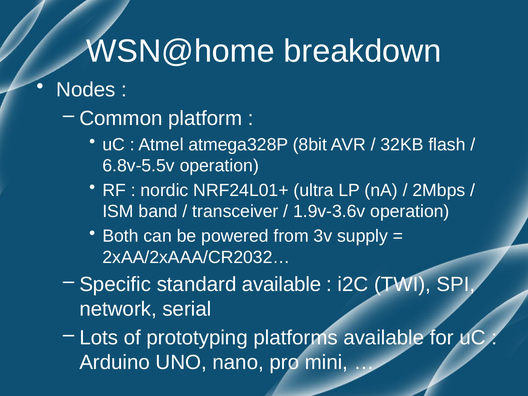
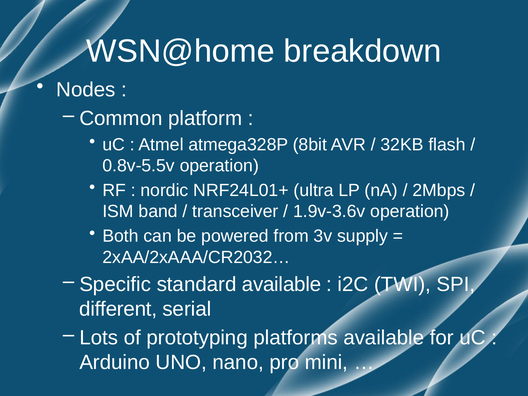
6.8v-5.5v: 6.8v-5.5v -> 0.8v-5.5v (139, 166)
network: network -> different (118, 309)
